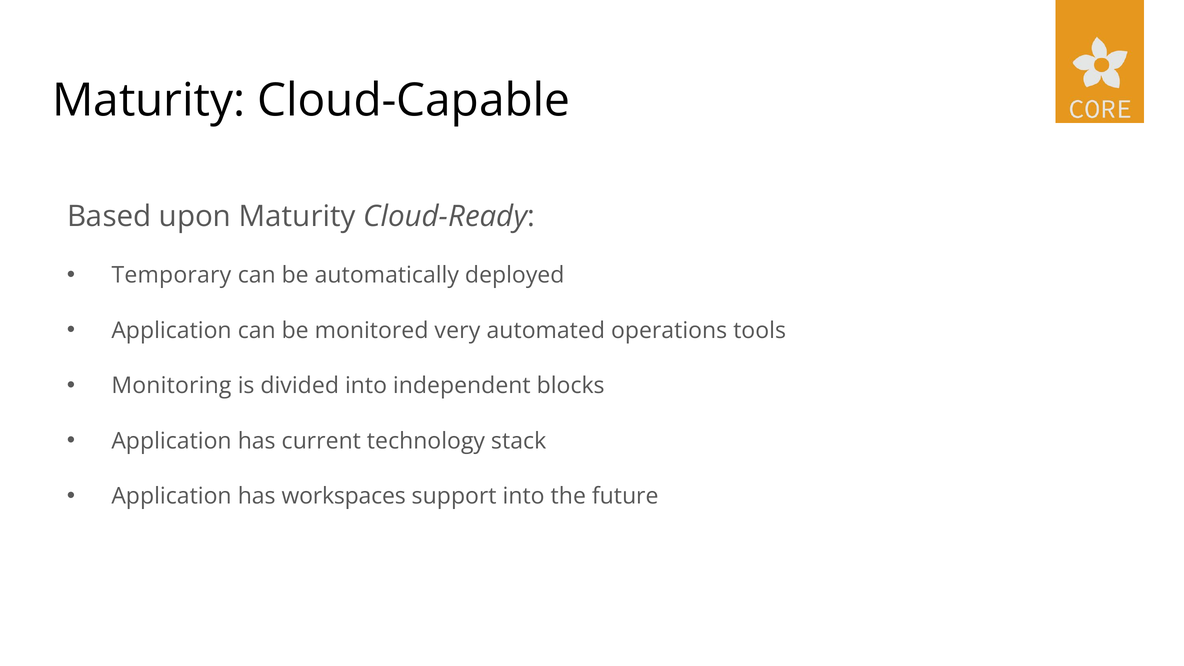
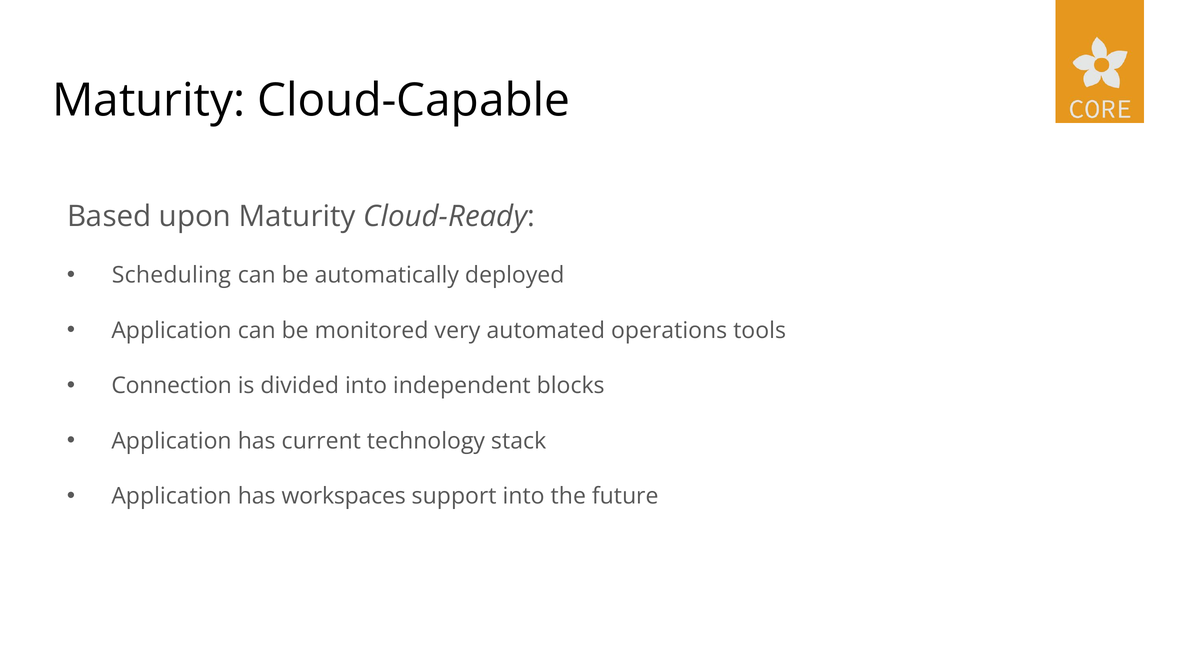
Temporary: Temporary -> Scheduling (171, 275)
Monitoring: Monitoring -> Connection (172, 386)
